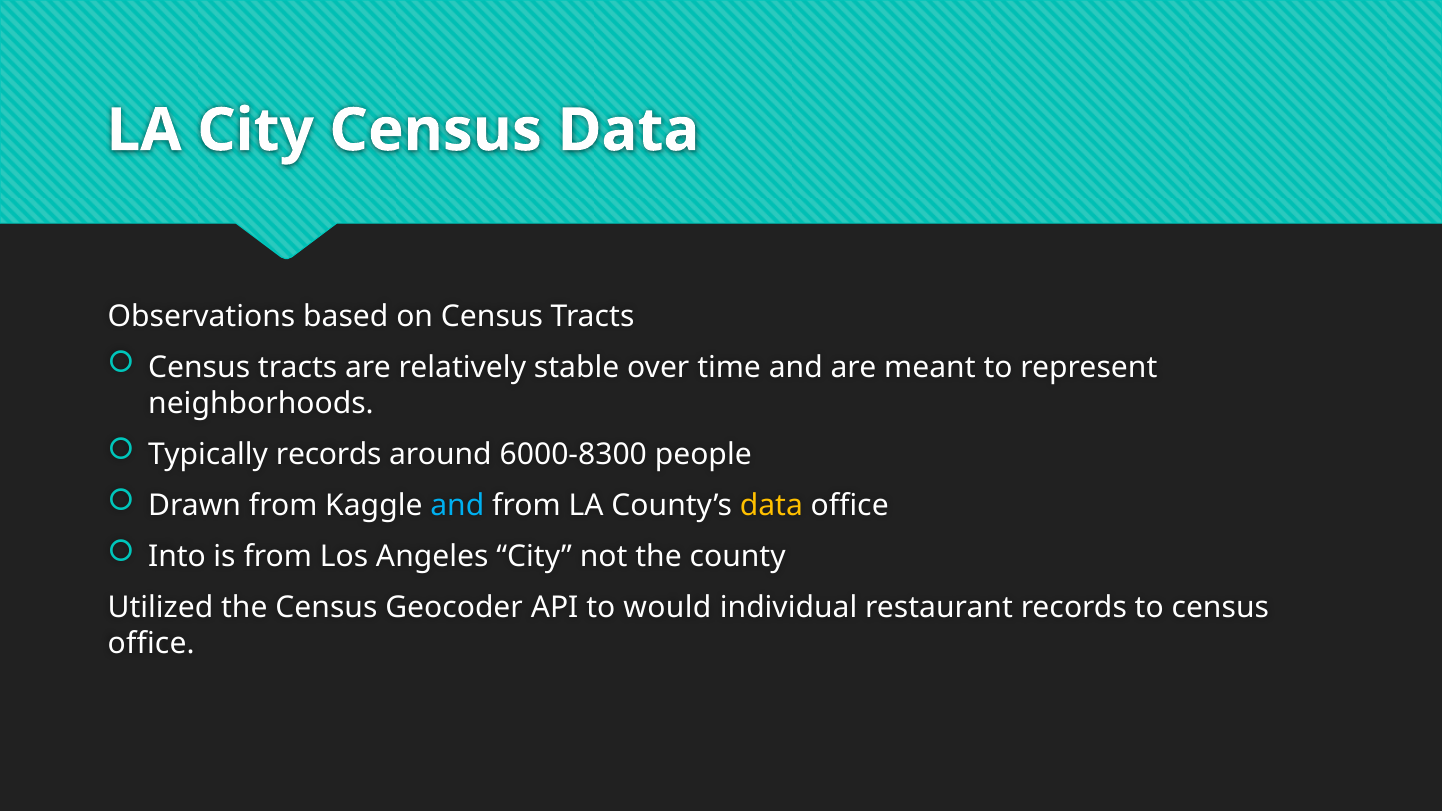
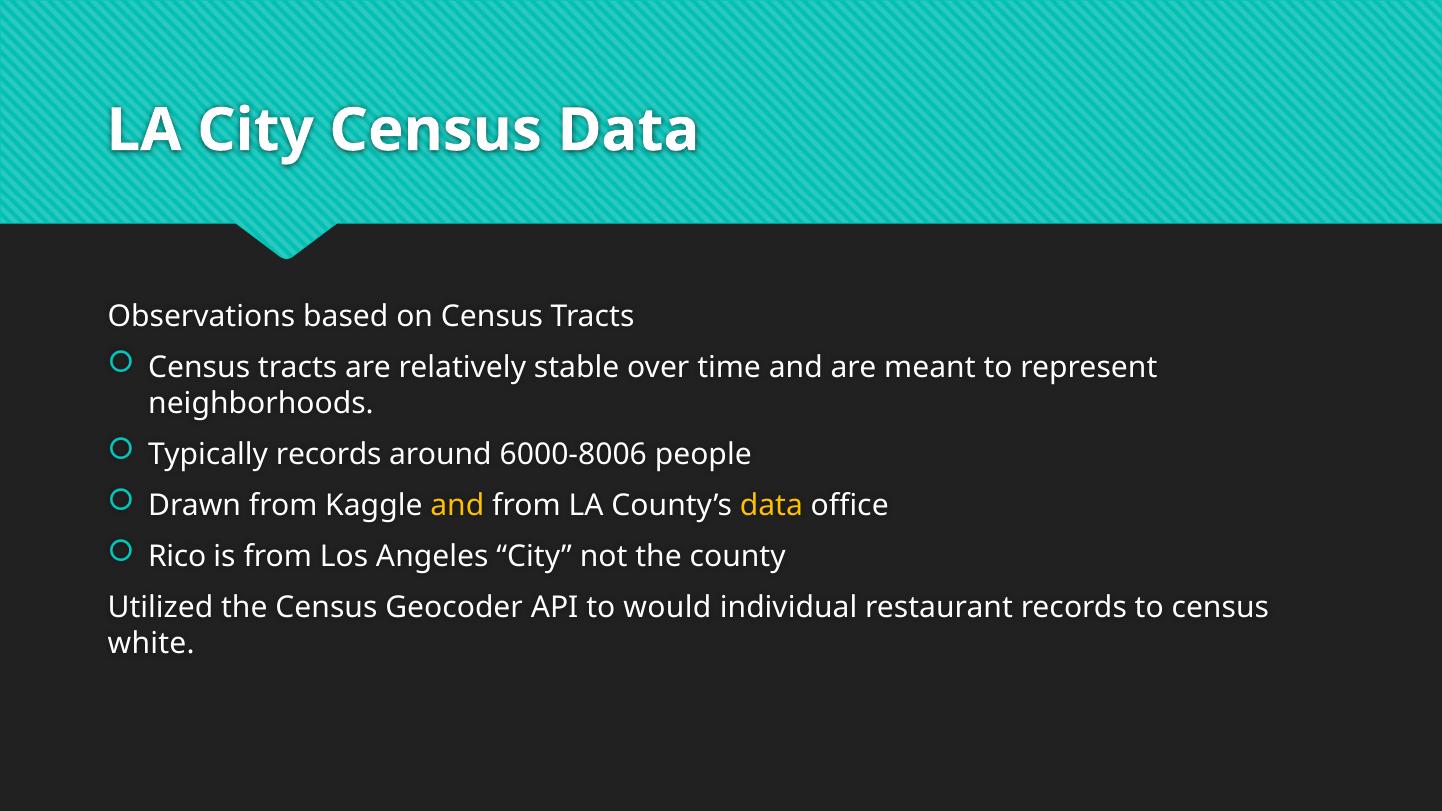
6000-8300: 6000-8300 -> 6000-8006 (573, 454)
and colour: light blue -> yellow (457, 505)
Into: Into -> Rico (177, 557)
office: office -> white (151, 644)
